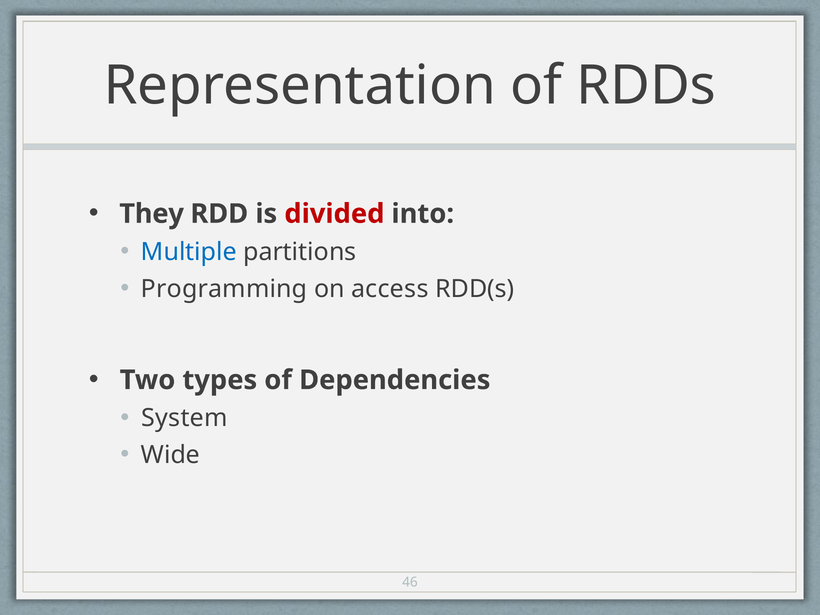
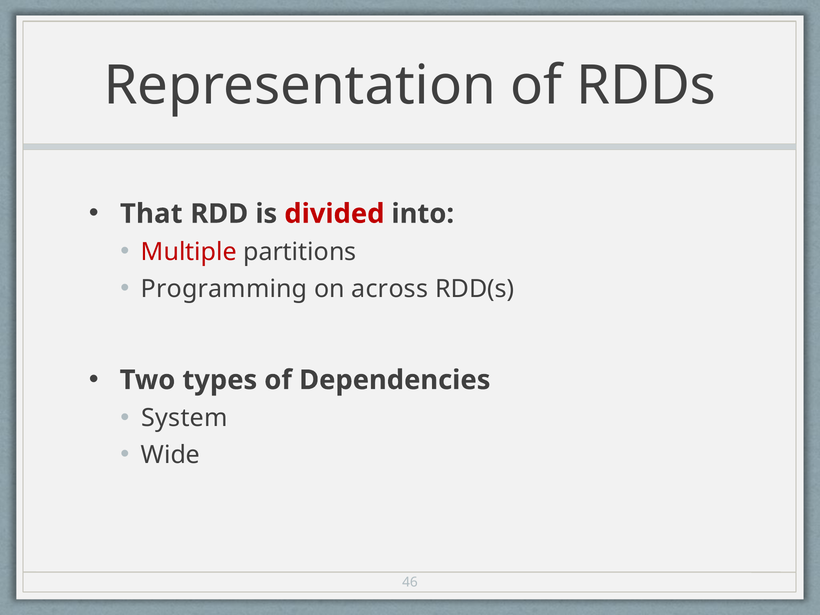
They: They -> That (151, 214)
Multiple colour: blue -> red (189, 252)
access: access -> across (390, 289)
